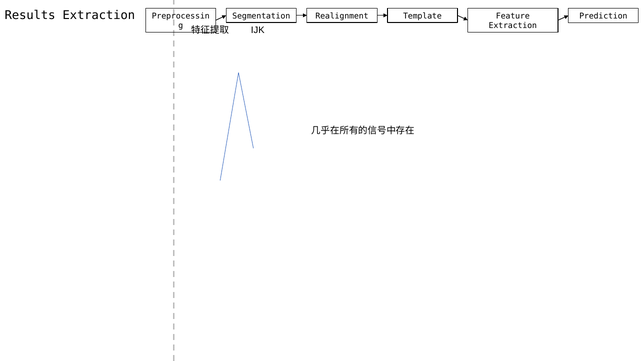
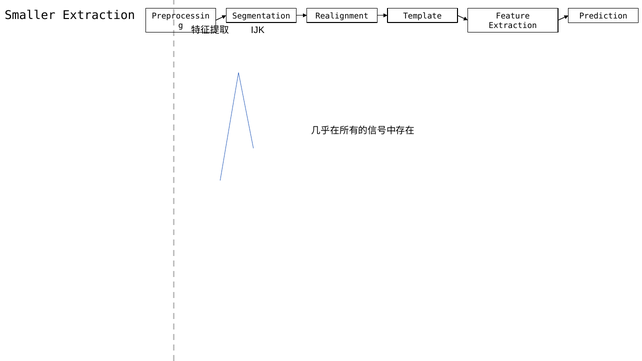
Results: Results -> Smaller (30, 15)
